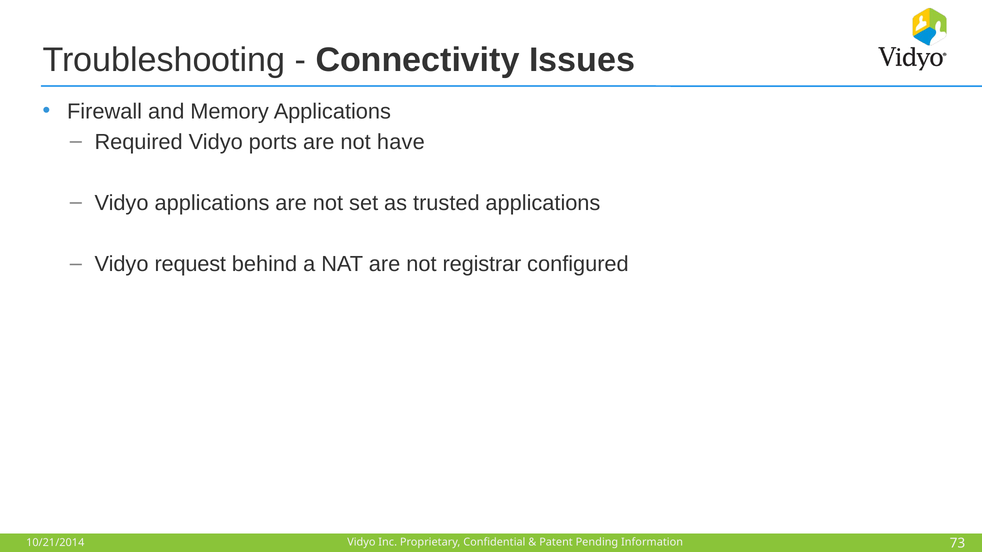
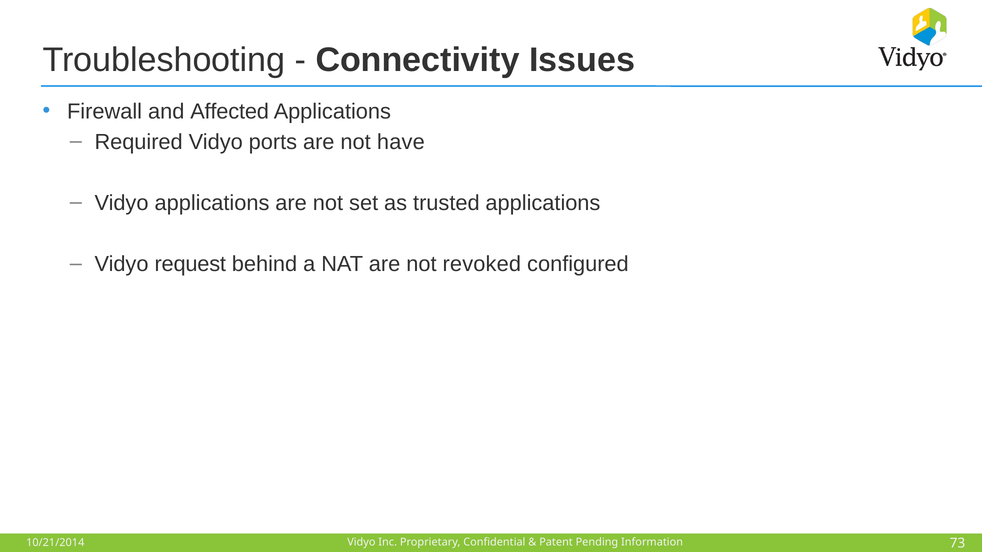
Memory: Memory -> Affected (230, 112)
registrar: registrar -> revoked (482, 264)
